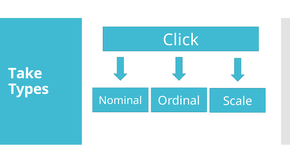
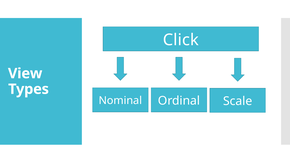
Take: Take -> View (25, 74)
